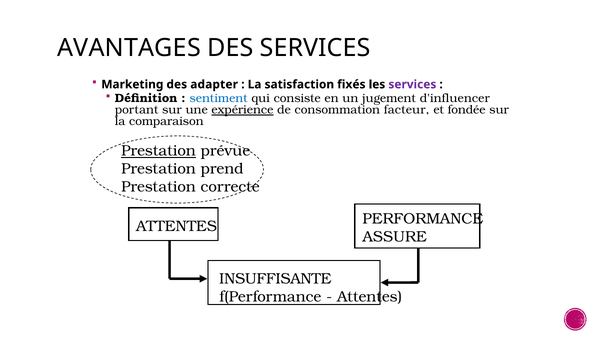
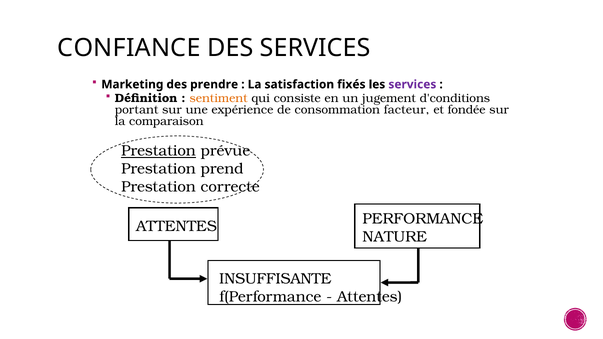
AVANTAGES: AVANTAGES -> CONFIANCE (129, 48)
adapter: adapter -> prendre (214, 84)
sentiment colour: blue -> orange (219, 98)
d'influencer: d'influencer -> d'conditions (455, 98)
expérience underline: present -> none (242, 110)
ASSURE: ASSURE -> NATURE (395, 237)
